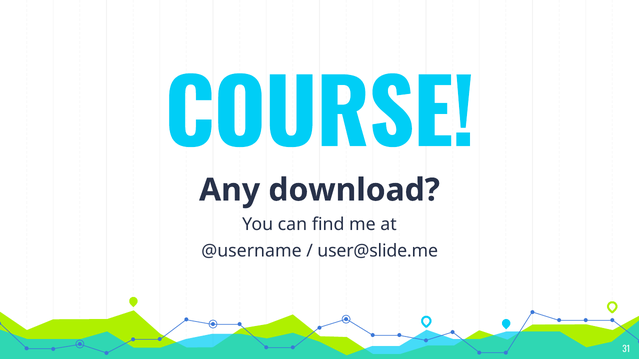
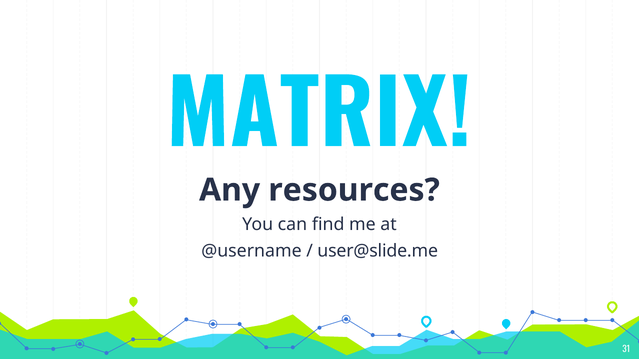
COURSE: COURSE -> MATRIX (319, 117)
download: download -> resources (354, 190)
